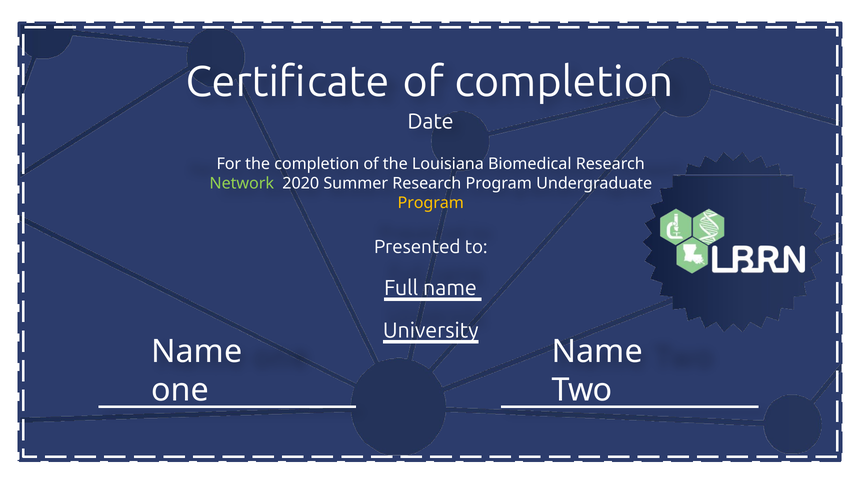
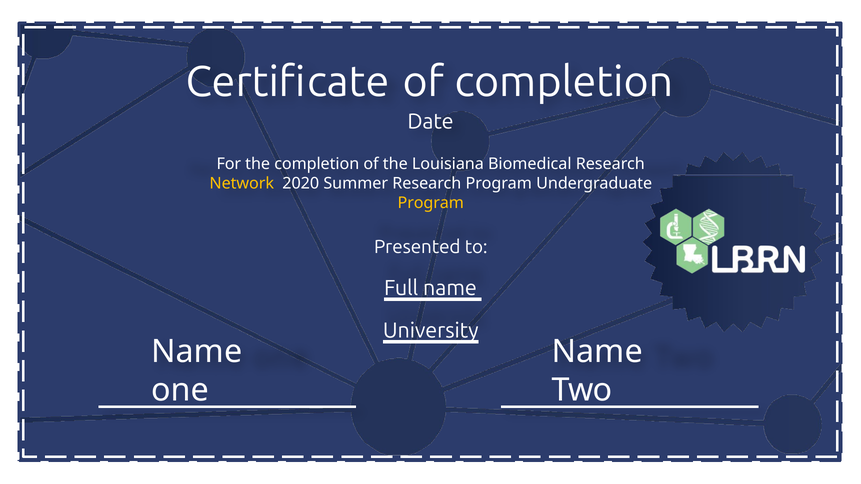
Network colour: light green -> yellow (242, 184)
